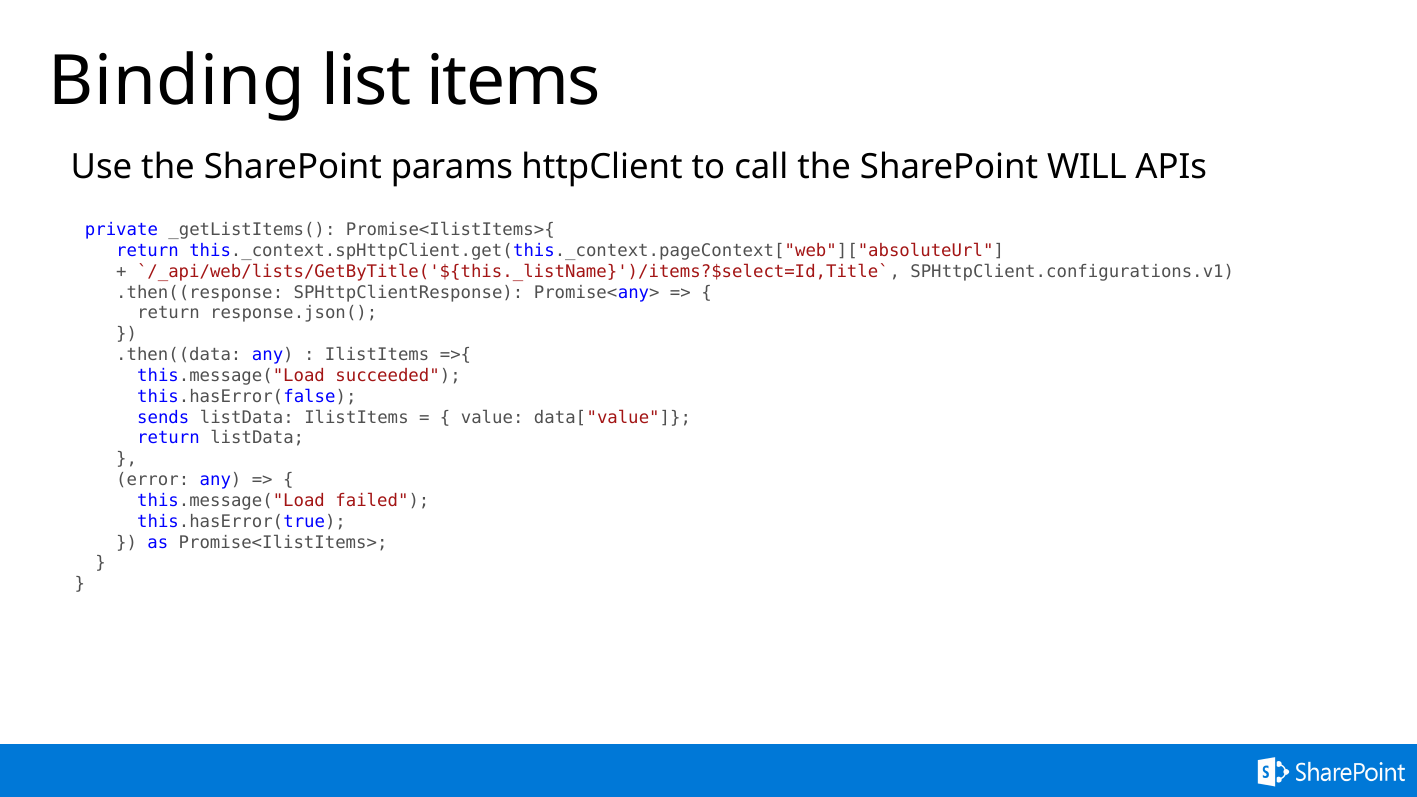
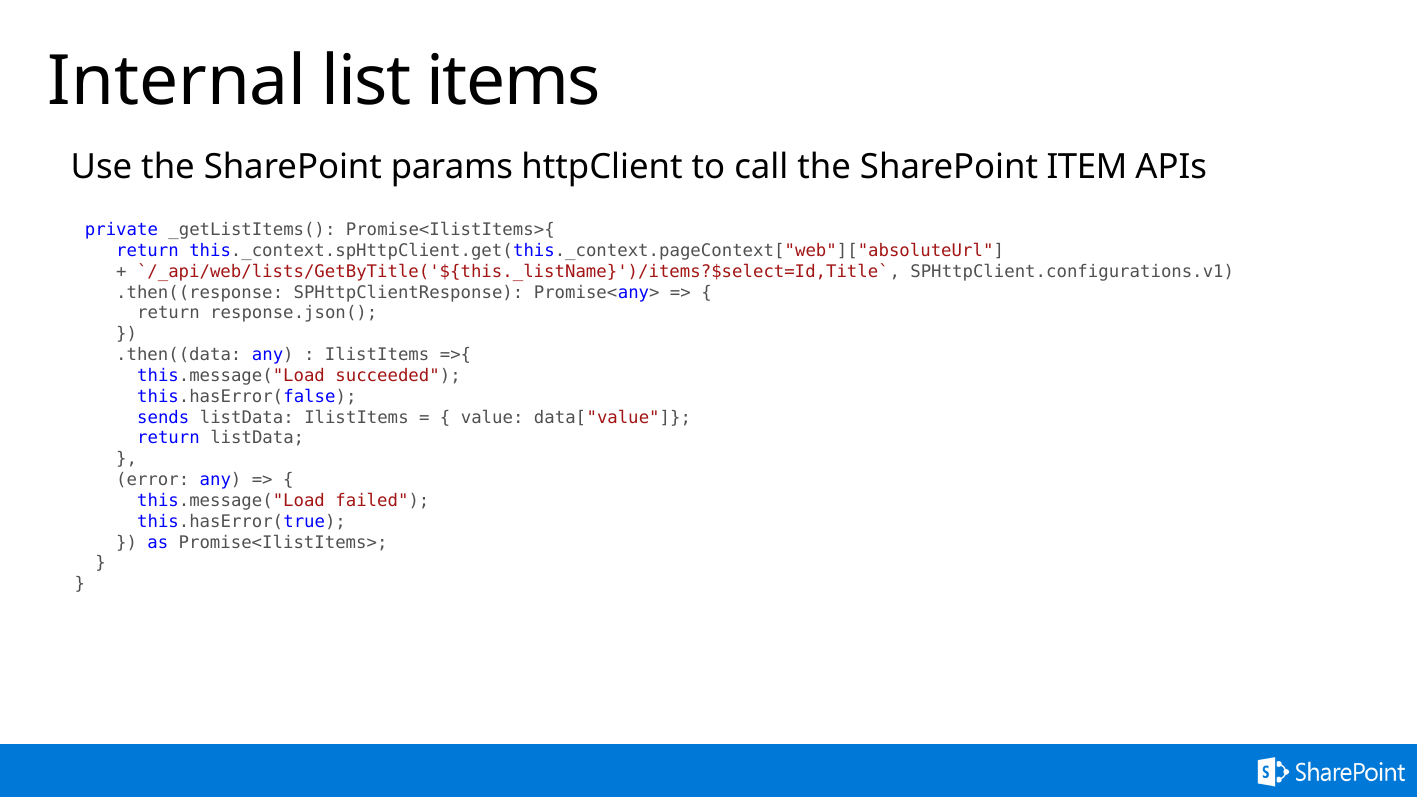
Binding: Binding -> Internal (177, 81)
WILL: WILL -> ITEM (1087, 167)
